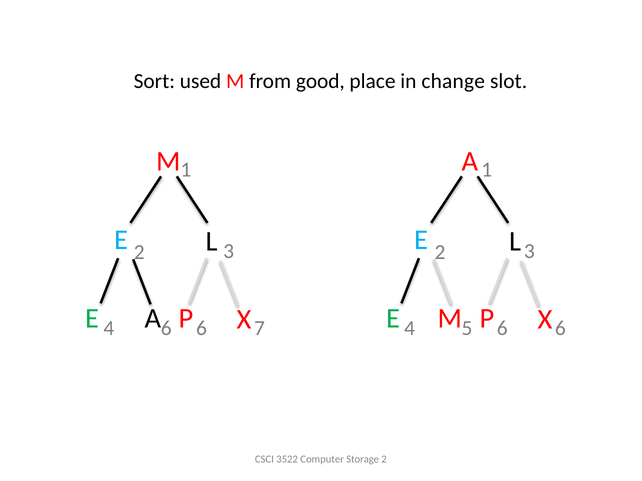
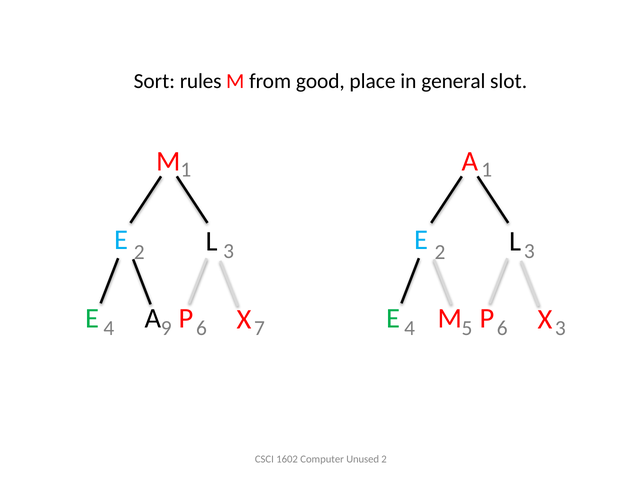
used: used -> rules (201, 81)
change: change -> general (453, 81)
4 6: 6 -> 9 (166, 329)
5 6: 6 -> 3 (560, 329)
3522: 3522 -> 1602 (287, 460)
Storage: Storage -> Unused (363, 460)
